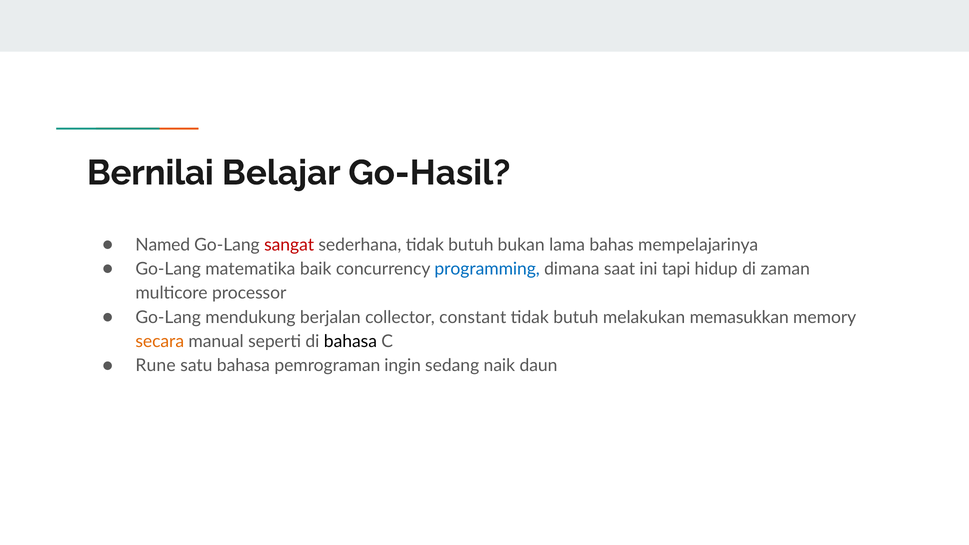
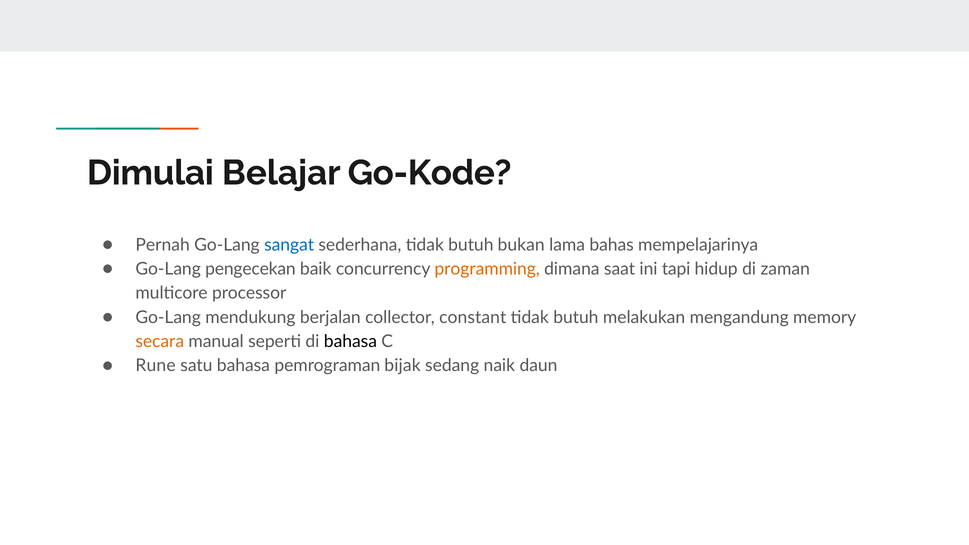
Bernilai: Bernilai -> Dimulai (150, 173)
Go-Hasil: Go-Hasil -> Go-Kode (430, 173)
Named: Named -> Pernah (163, 245)
sangat colour: red -> blue (289, 245)
matematika: matematika -> pengecekan (250, 269)
programming colour: blue -> orange (487, 269)
memasukkan: memasukkan -> mengandung (739, 317)
ingin: ingin -> bijak (403, 366)
